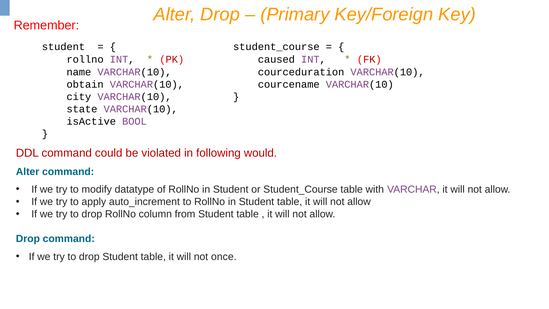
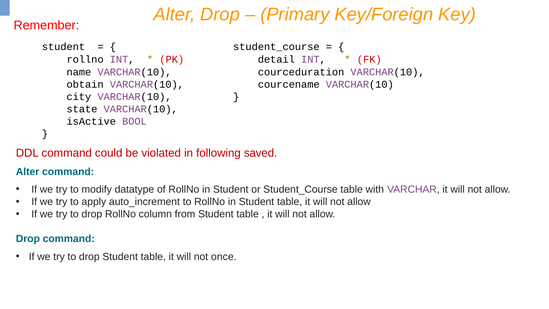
caused: caused -> detail (276, 59)
would: would -> saved (261, 153)
